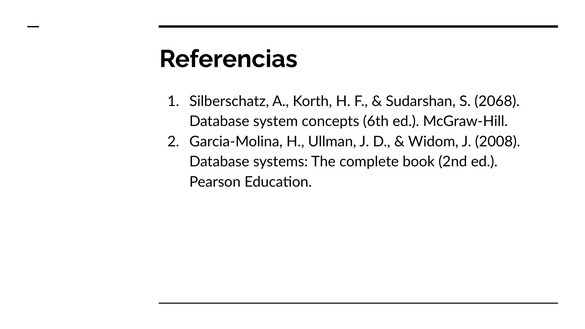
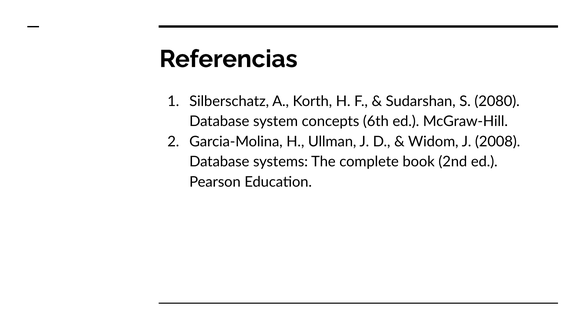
2068: 2068 -> 2080 (497, 101)
